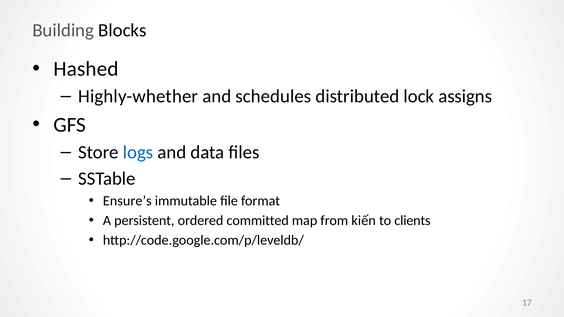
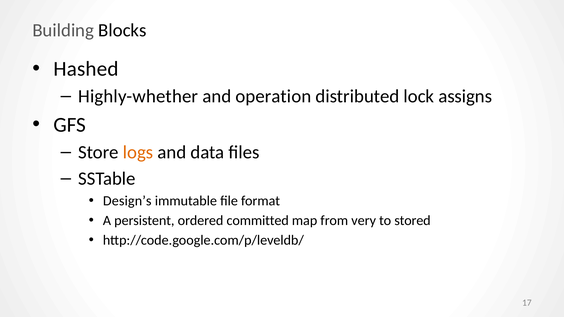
schedules: schedules -> operation (273, 96)
logs colour: blue -> orange (138, 152)
Ensure’s: Ensure’s -> Design’s (127, 201)
kiến: kiến -> very (364, 221)
clients: clients -> stored (412, 221)
